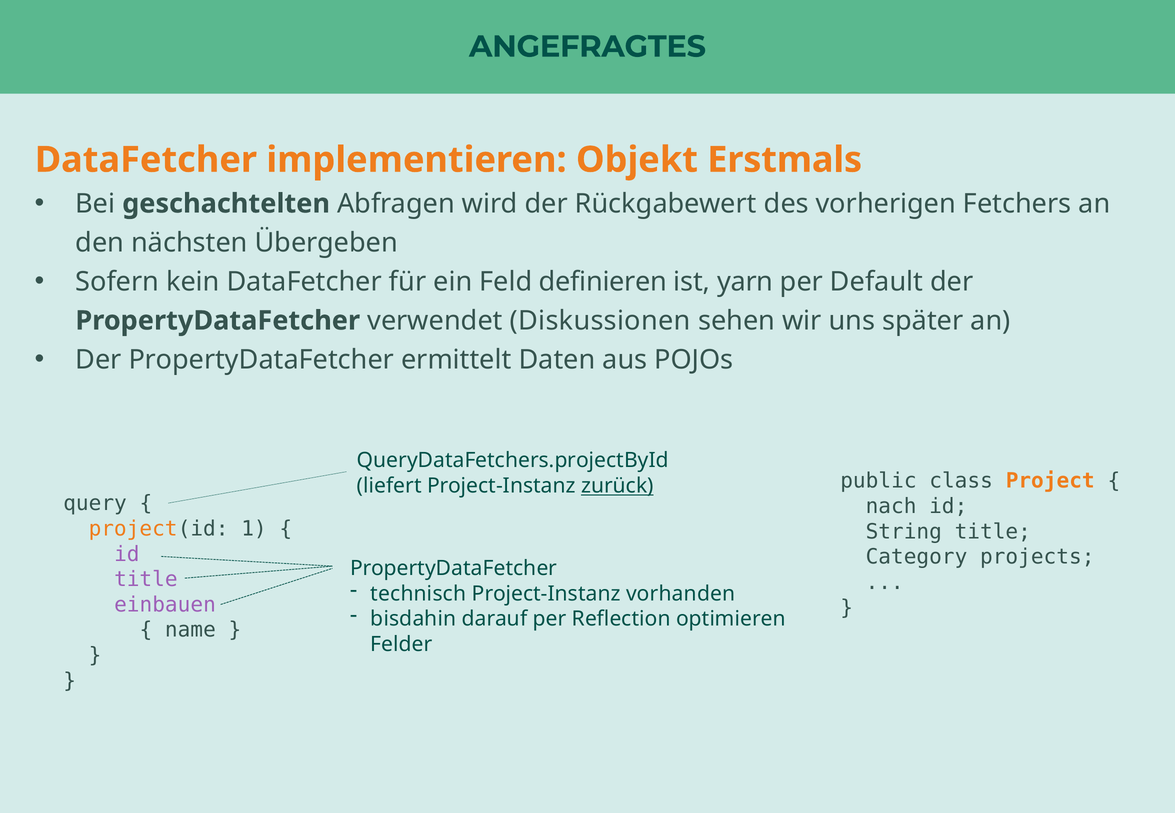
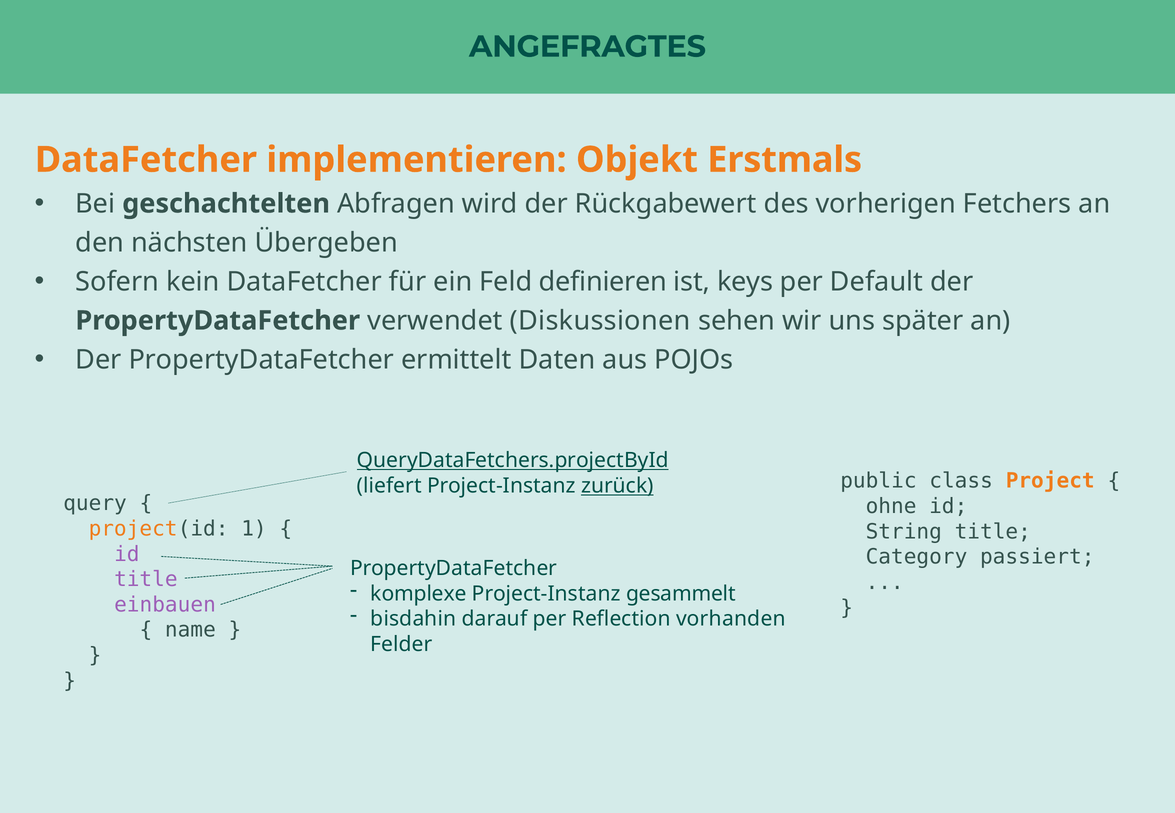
yarn: yarn -> keys (745, 282)
QueryDataFetchers.projectById underline: none -> present (513, 461)
nach: nach -> ohne (891, 507)
projects: projects -> passiert (1037, 557)
technisch: technisch -> komplexe (418, 594)
vorhanden: vorhanden -> gesammelt (681, 594)
optimieren: optimieren -> vorhanden (731, 619)
